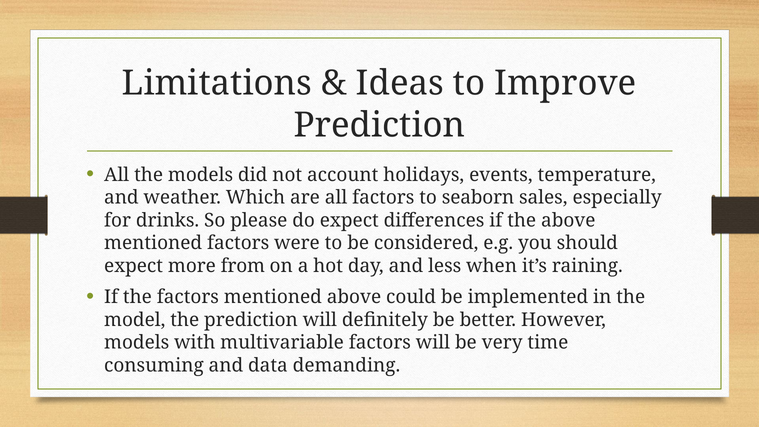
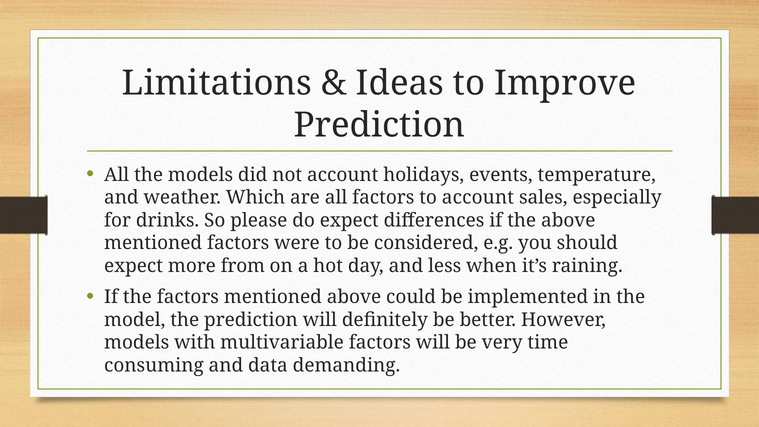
to seaborn: seaborn -> account (478, 198)
